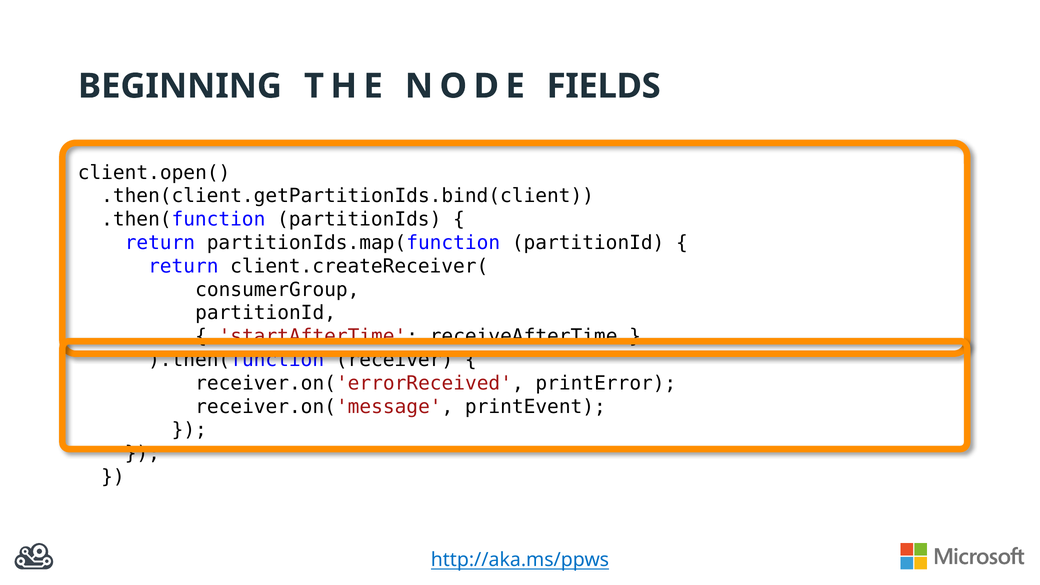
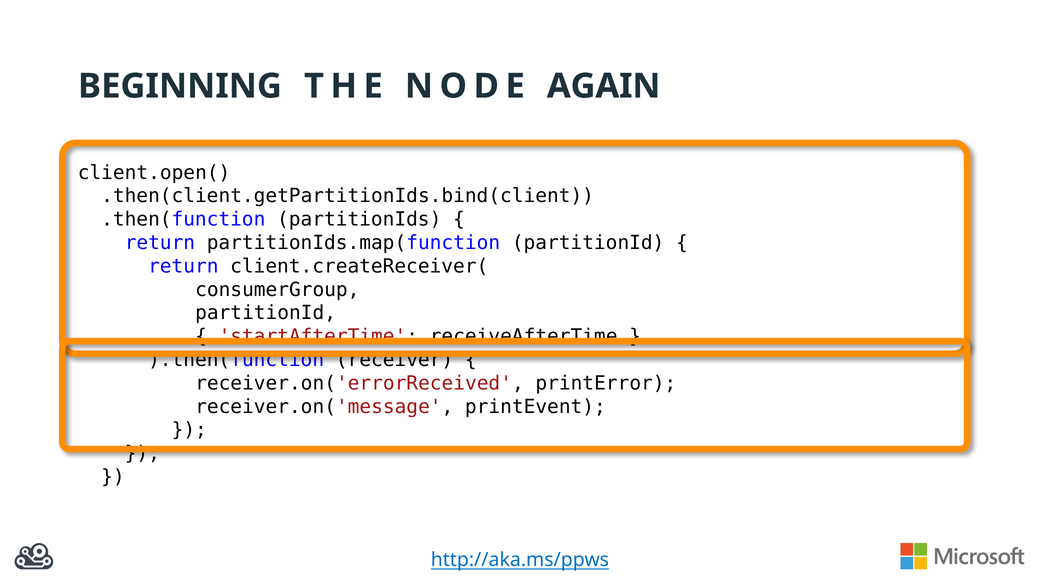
FIELDS: FIELDS -> AGAIN (604, 86)
